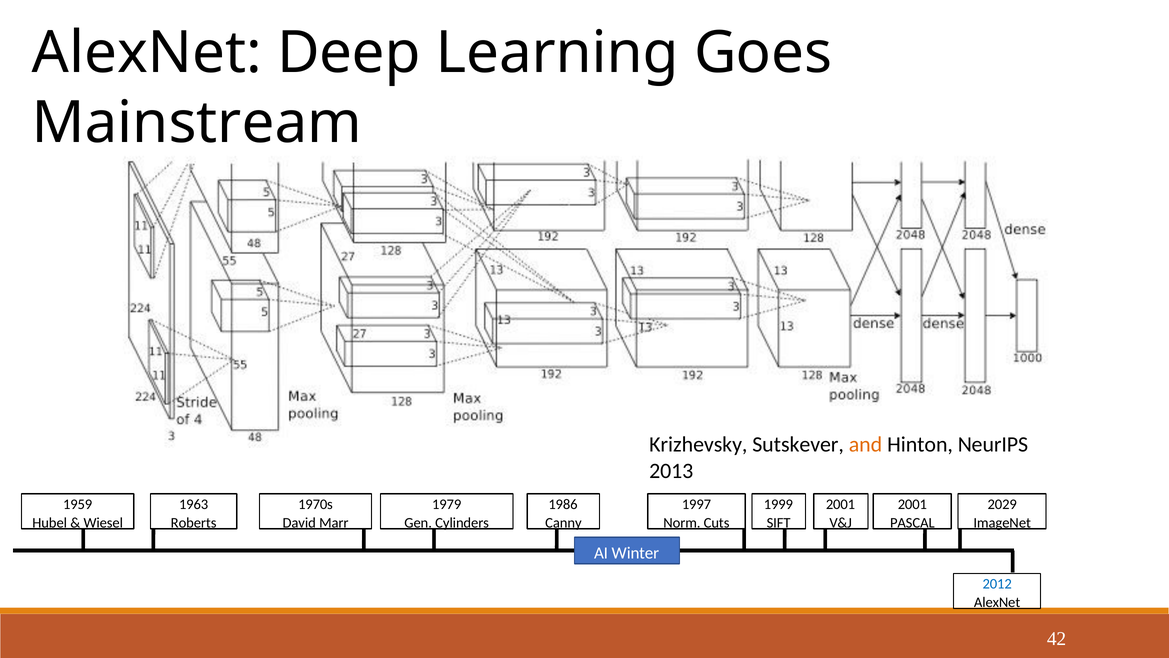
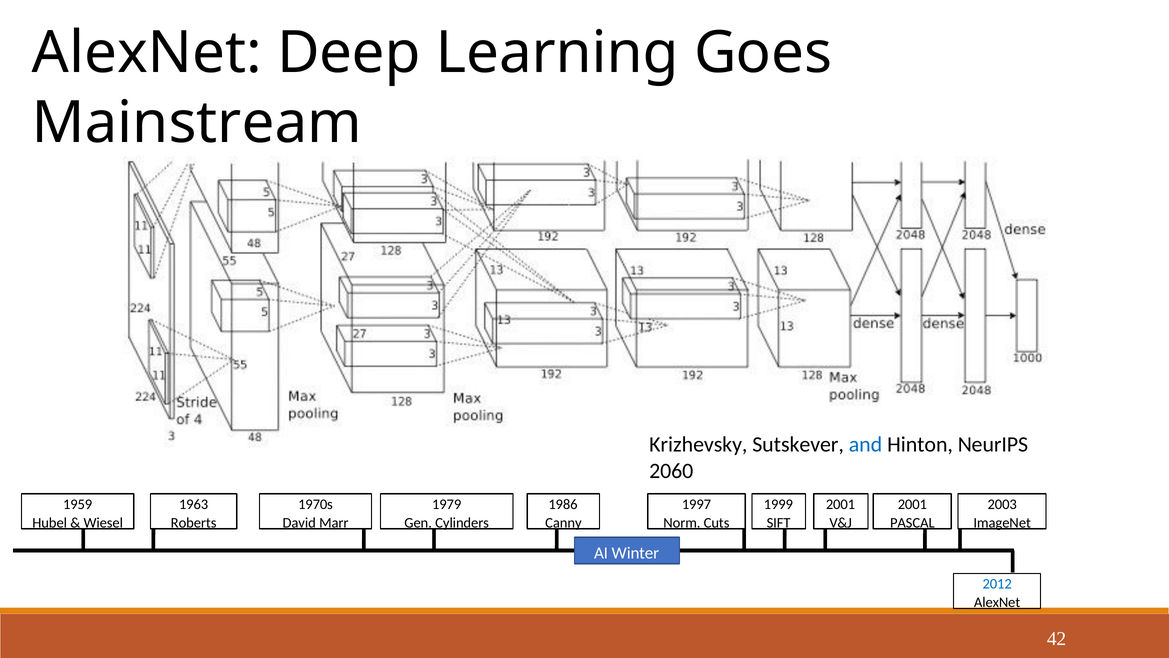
and colour: orange -> blue (866, 444)
2013: 2013 -> 2060 (671, 471)
2029: 2029 -> 2003 (1002, 504)
